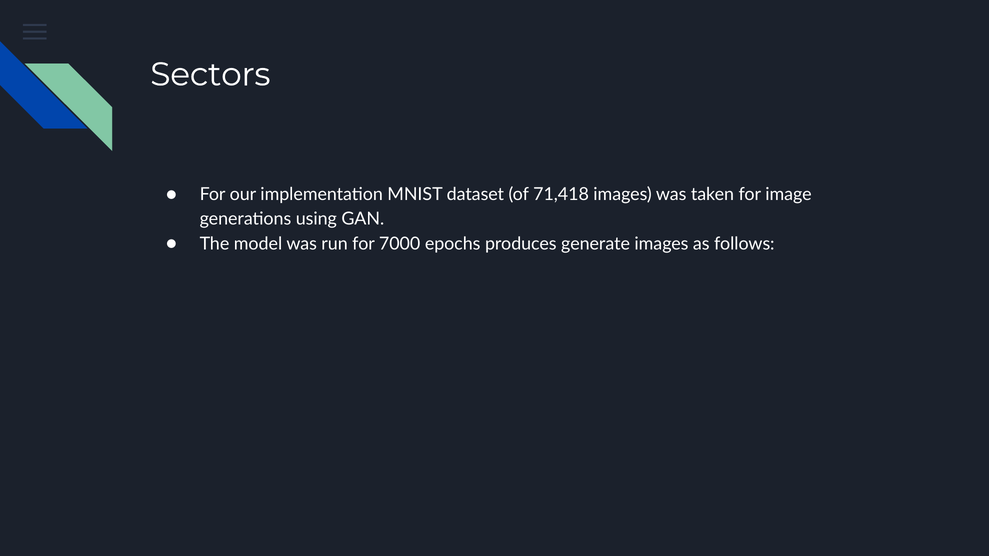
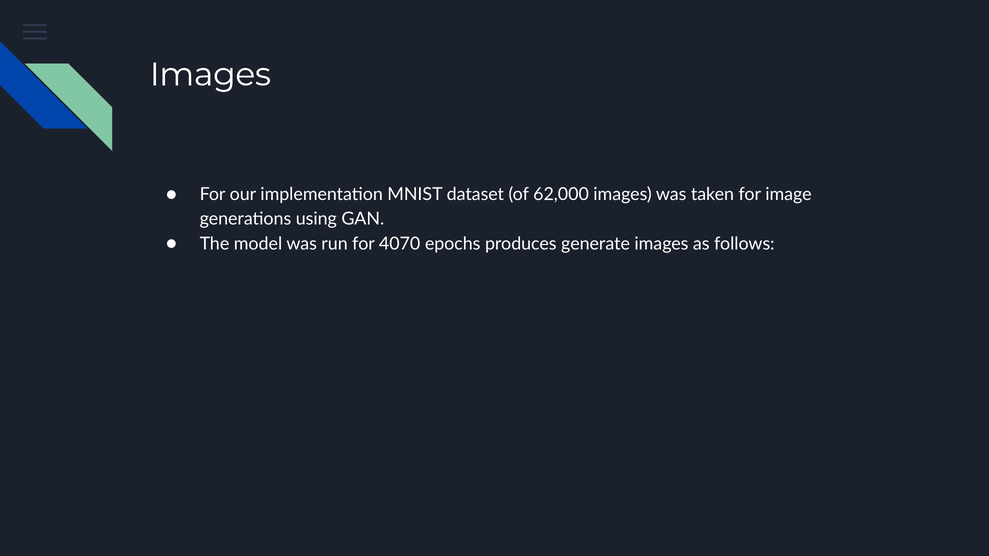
Sectors: Sectors -> Images (210, 75)
71,418: 71,418 -> 62,000 (561, 195)
7000: 7000 -> 4070 (400, 244)
